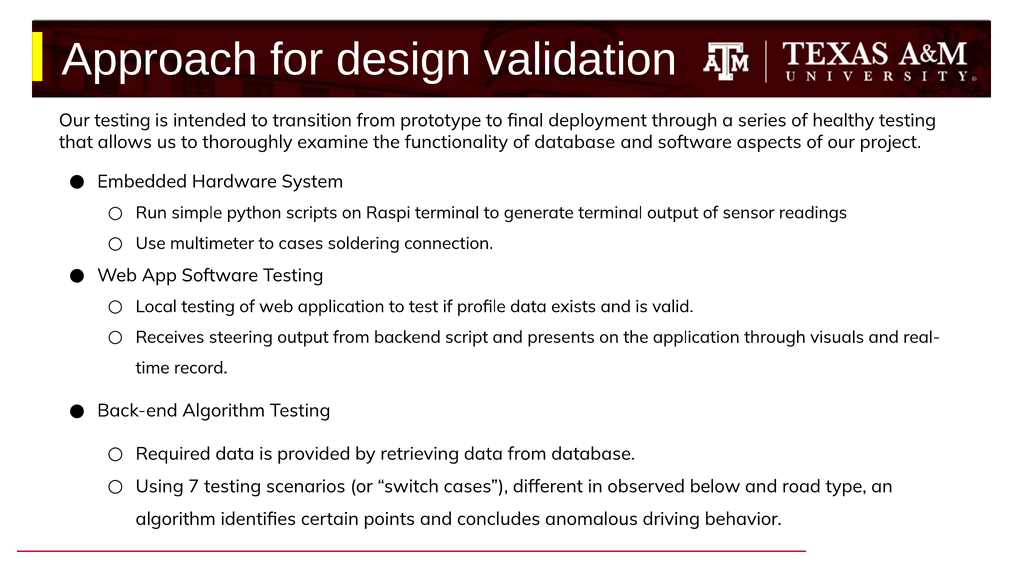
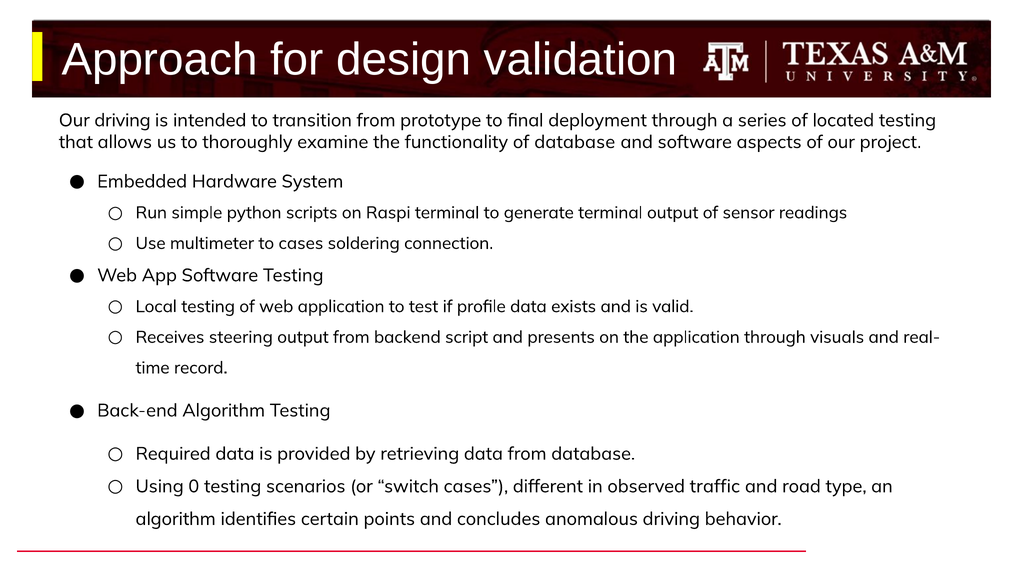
Our testing: testing -> driving (122, 120)
healthy: healthy -> located (843, 120)
7: 7 -> 0 (194, 487)
below: below -> traffic (715, 487)
